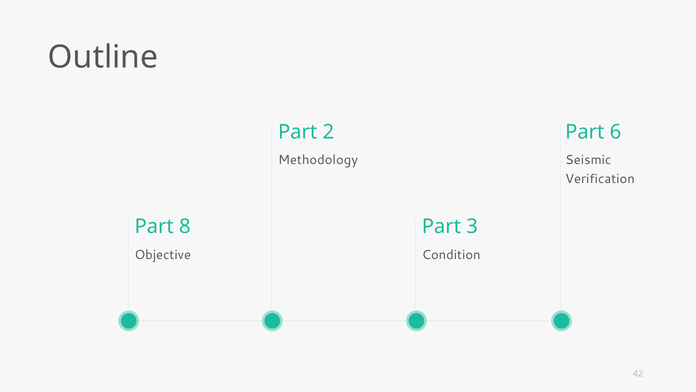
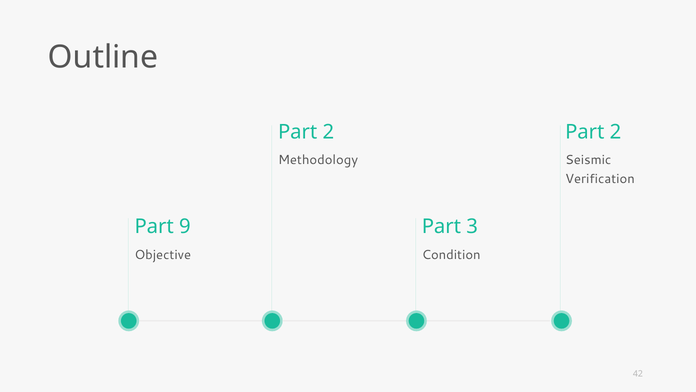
6: 6 -> 2 (615, 132)
8: 8 -> 9 (185, 226)
